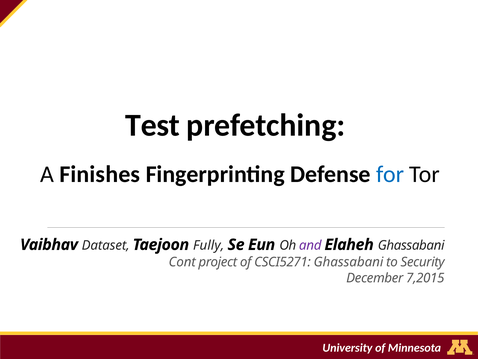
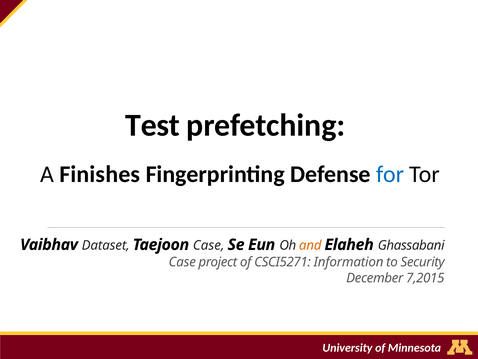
Taejoon Fully: Fully -> Case (209, 245)
and colour: purple -> orange (310, 245)
Cont: Cont -> Case (182, 262)
CSCI5271 Ghassabani: Ghassabani -> Information (349, 262)
